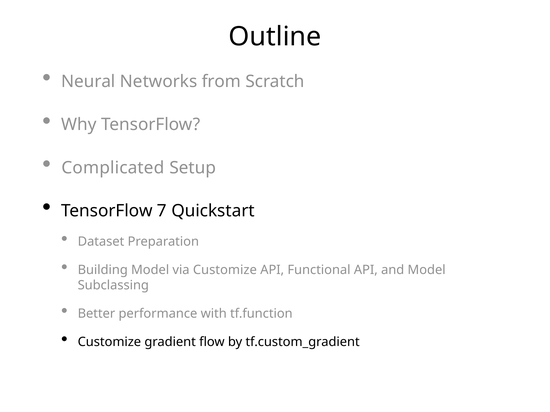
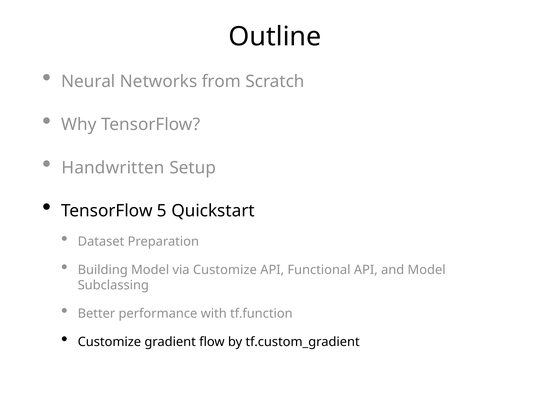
Complicated: Complicated -> Handwritten (113, 168)
7: 7 -> 5 (162, 211)
